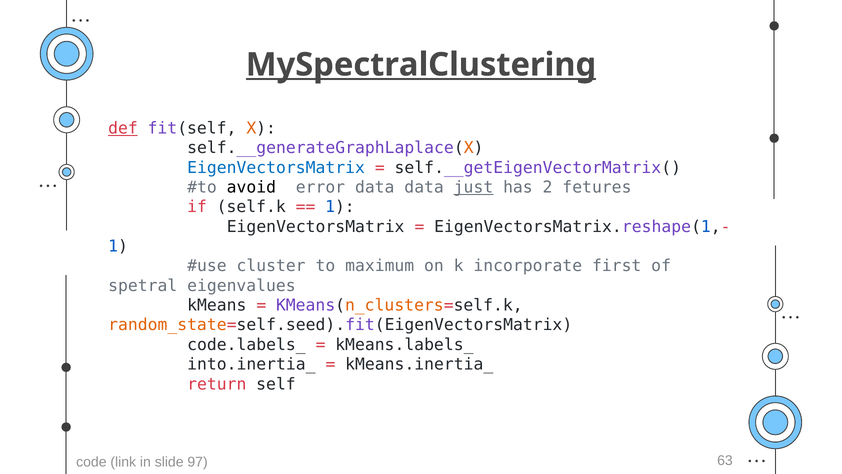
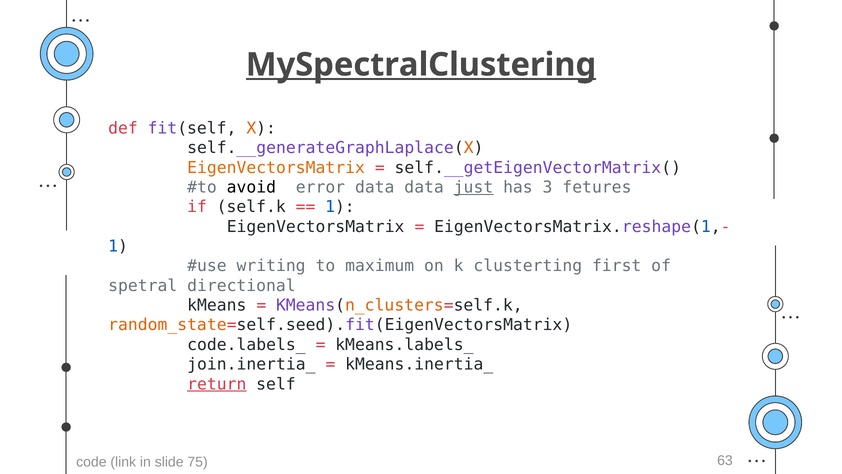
def underline: present -> none (123, 128)
EigenVectorsMatrix colour: blue -> orange (276, 168)
2: 2 -> 3 (548, 187)
cluster: cluster -> writing (271, 266)
incorporate: incorporate -> clusterting (528, 266)
eigenvalues: eigenvalues -> directional (241, 286)
into.inertia_: into.inertia_ -> join.inertia_ (251, 364)
return underline: none -> present (217, 384)
97: 97 -> 75 (198, 462)
